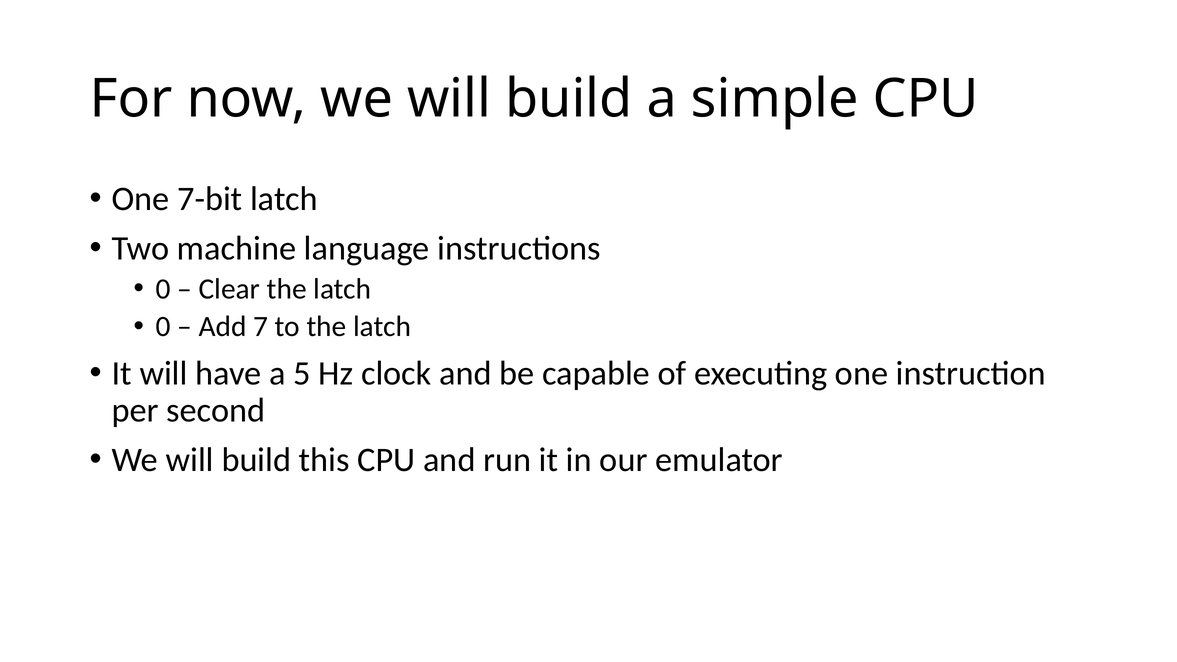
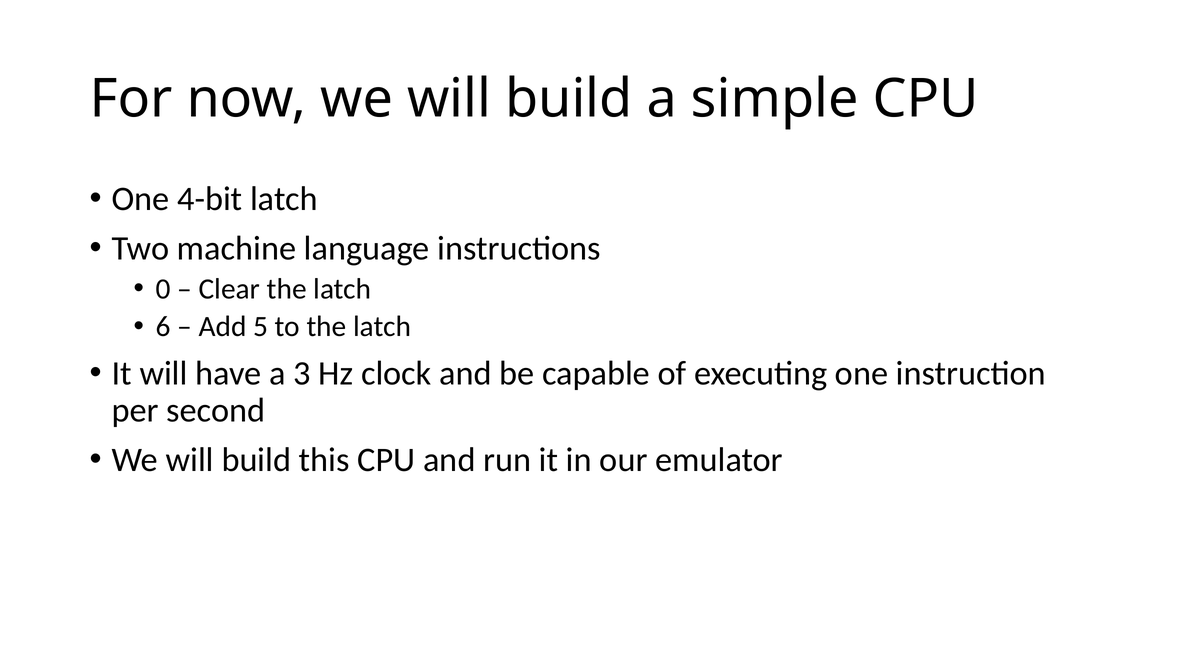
7-bit: 7-bit -> 4-bit (210, 199)
0: 0 -> 6 (163, 327)
7: 7 -> 5 (261, 327)
5: 5 -> 3 (302, 373)
